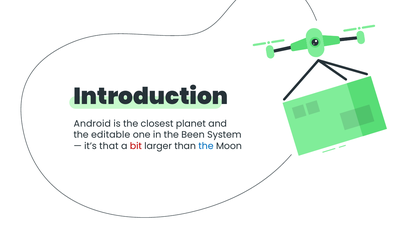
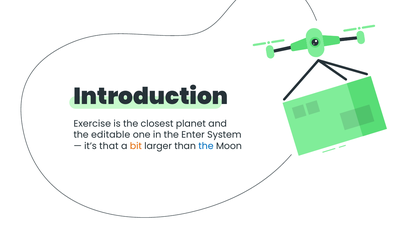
Android: Android -> Exercise (92, 124)
Been: Been -> Enter (193, 135)
bit colour: red -> orange (136, 146)
